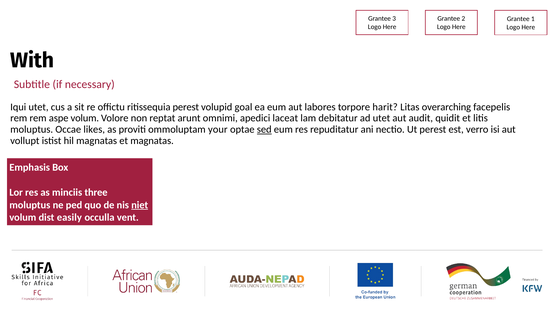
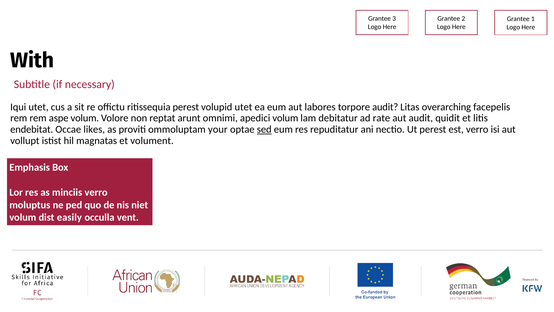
volupid goal: goal -> utet (243, 107)
torpore harit: harit -> audit (385, 107)
apedici laceat: laceat -> volum (285, 118)
ad utet: utet -> rate (381, 118)
moluptus: moluptus -> endebitat (32, 129)
et magnatas: magnatas -> volument (152, 141)
minciis three: three -> verro (96, 192)
niet underline: present -> none (140, 205)
